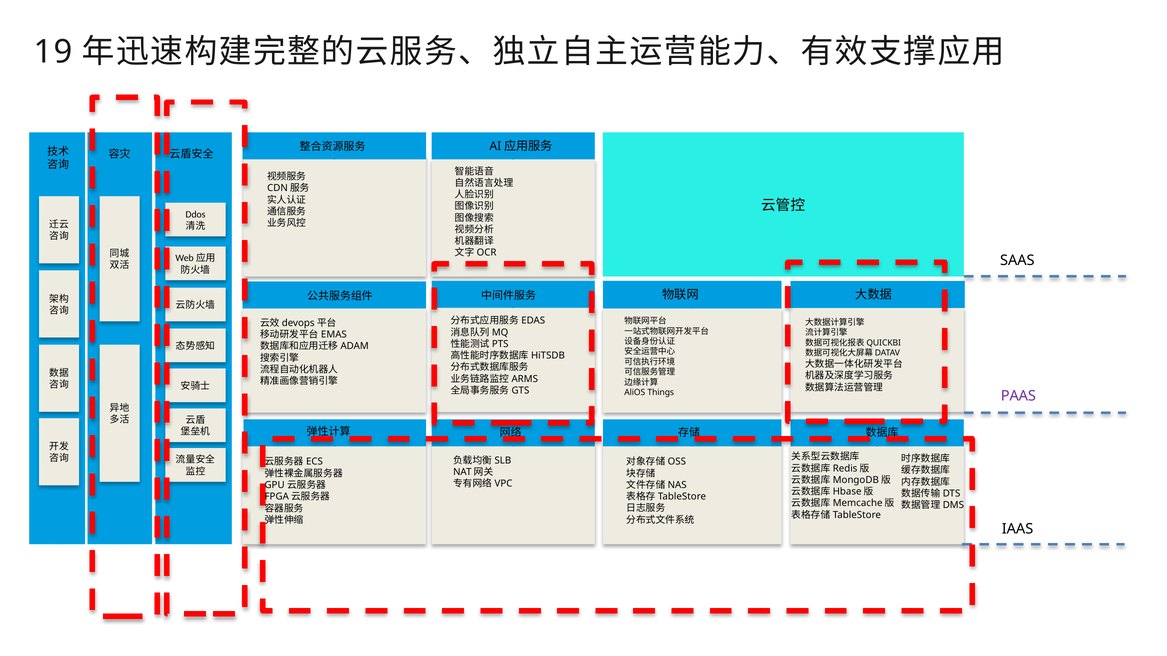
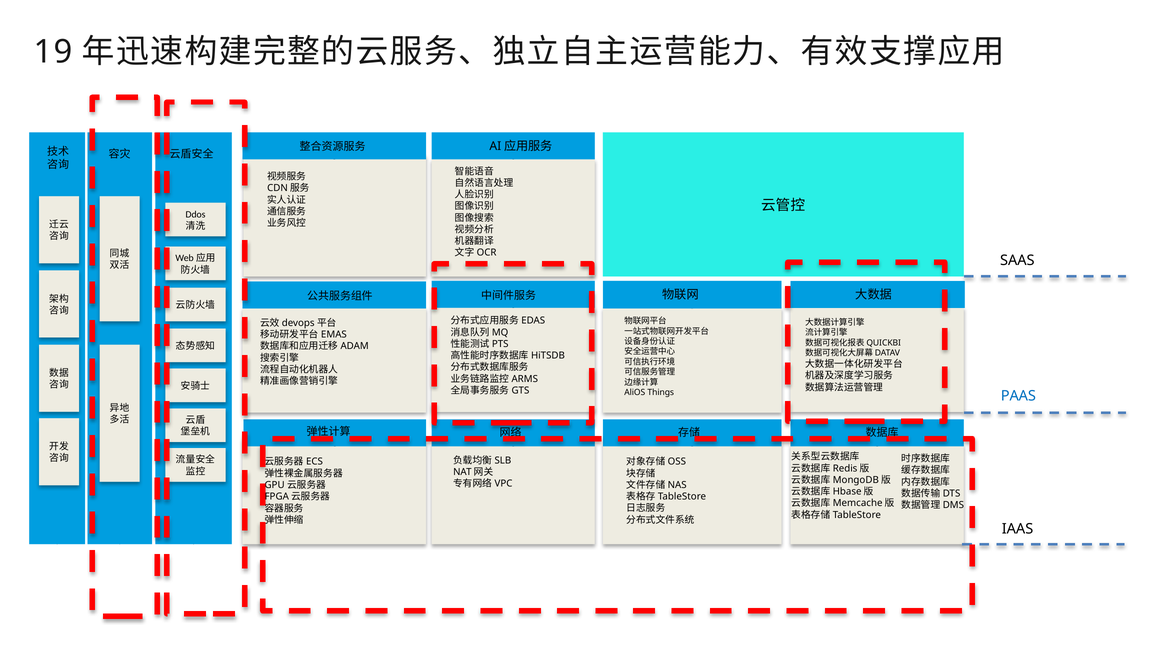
PAAS colour: purple -> blue (1018, 396)
